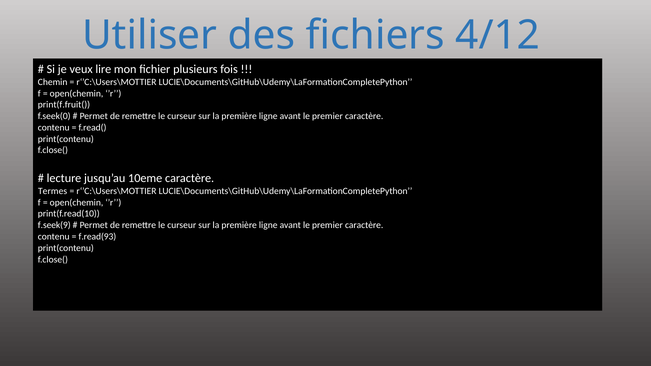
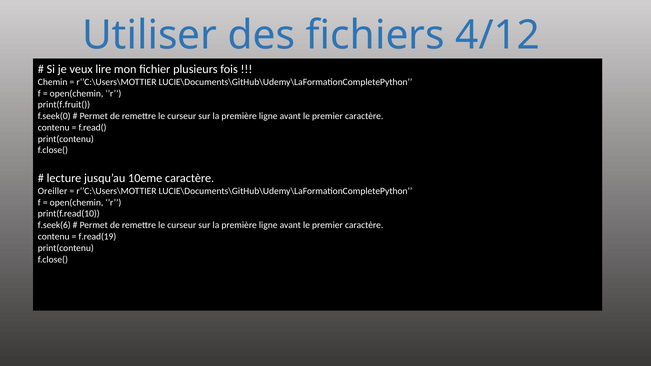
Termes: Termes -> Oreiller (53, 191)
f.seek(9: f.seek(9 -> f.seek(6 (54, 225)
f.read(93: f.read(93 -> f.read(19 (97, 237)
